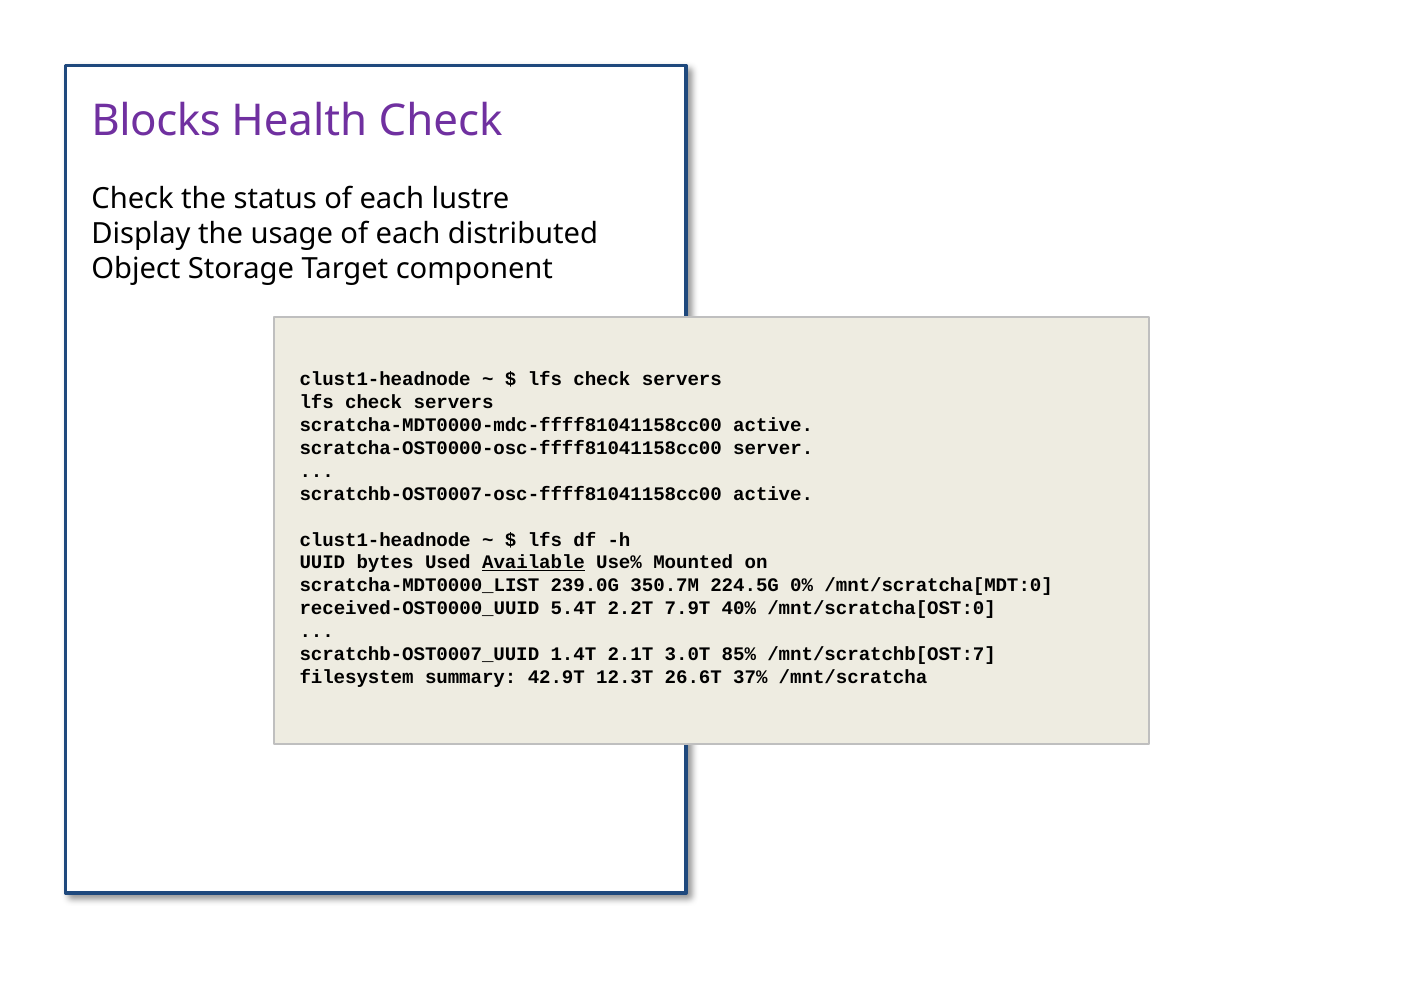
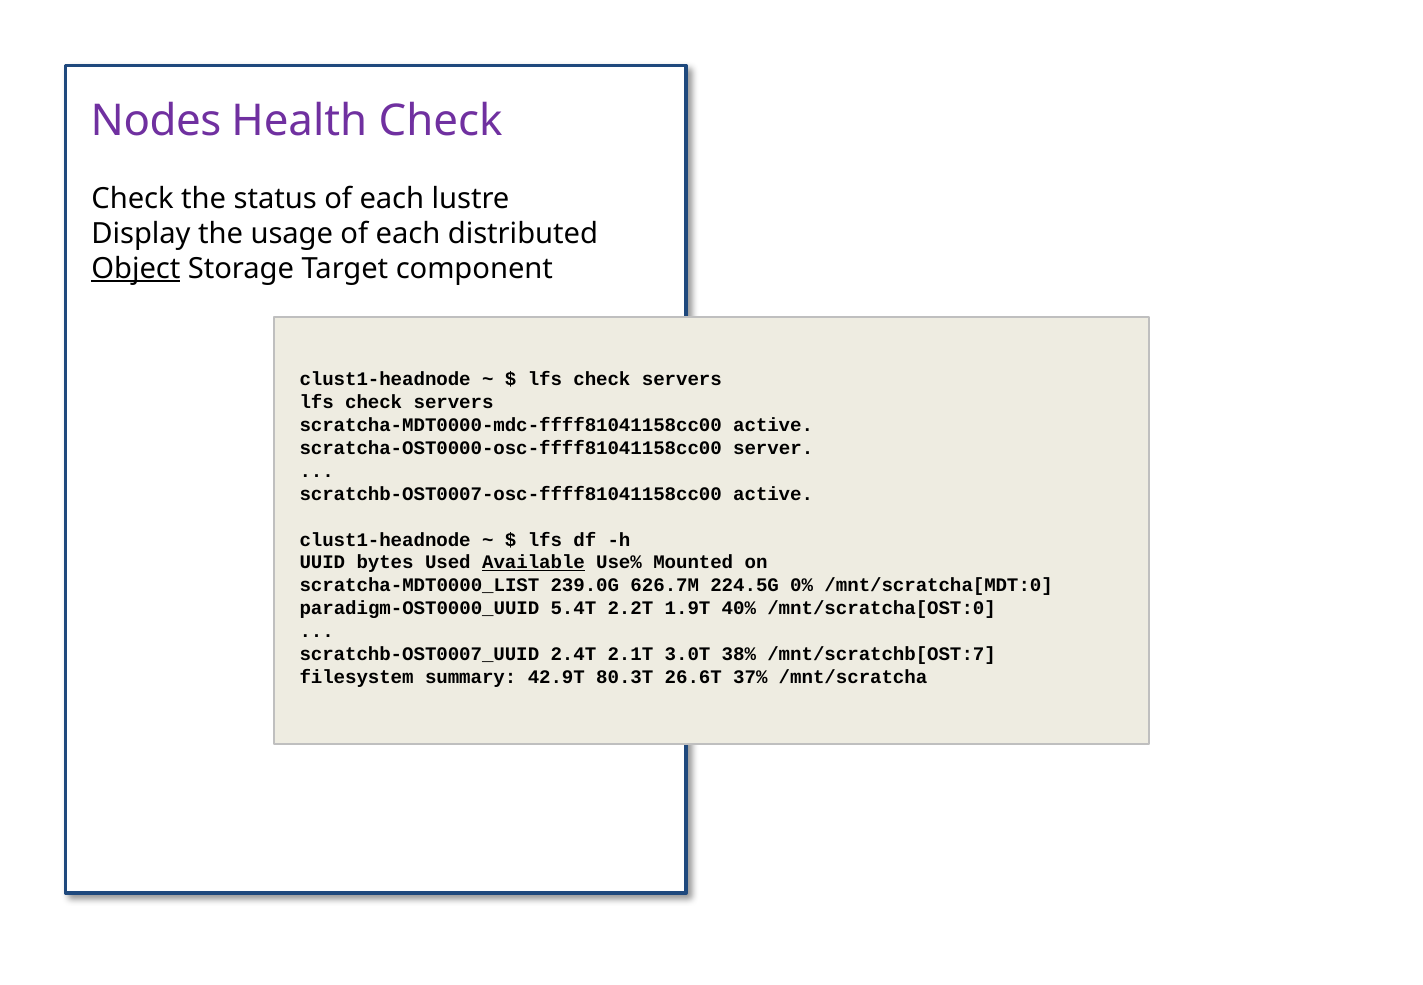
Blocks: Blocks -> Nodes (156, 121)
Object underline: none -> present (136, 269)
350.7M: 350.7M -> 626.7M (665, 586)
received-OST0000_UUID: received-OST0000_UUID -> paradigm-OST0000_UUID (419, 609)
7.9T: 7.9T -> 1.9T (688, 609)
1.4T: 1.4T -> 2.4T (573, 655)
85%: 85% -> 38% (739, 655)
12.3T: 12.3T -> 80.3T (625, 678)
